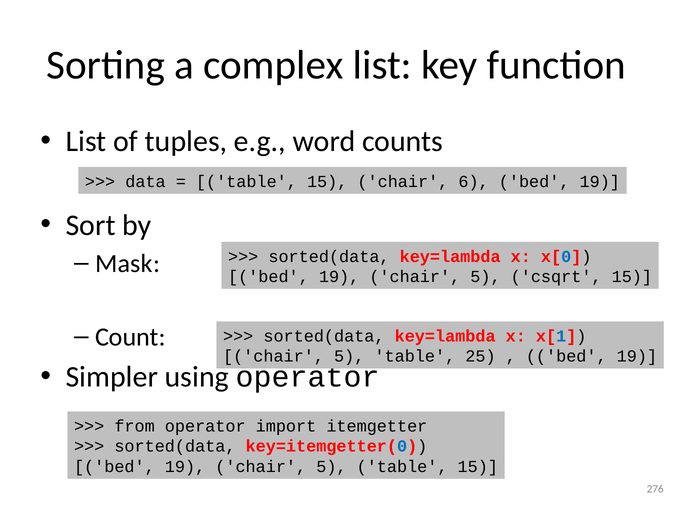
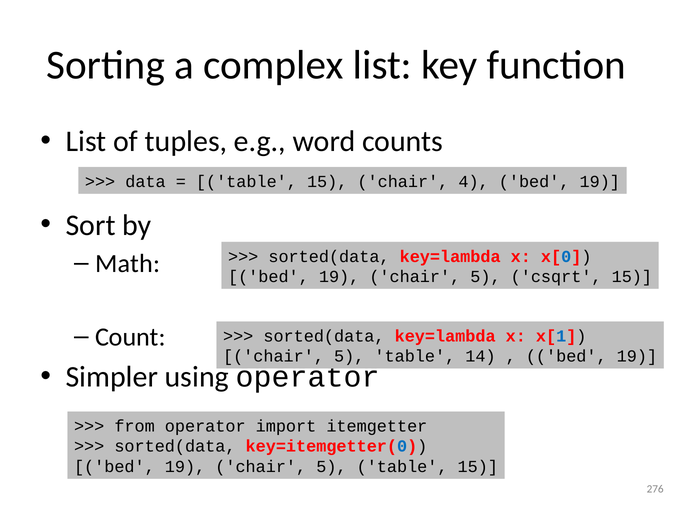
6: 6 -> 4 (474, 181)
Mask: Mask -> Math (128, 264)
25: 25 -> 14 (480, 356)
